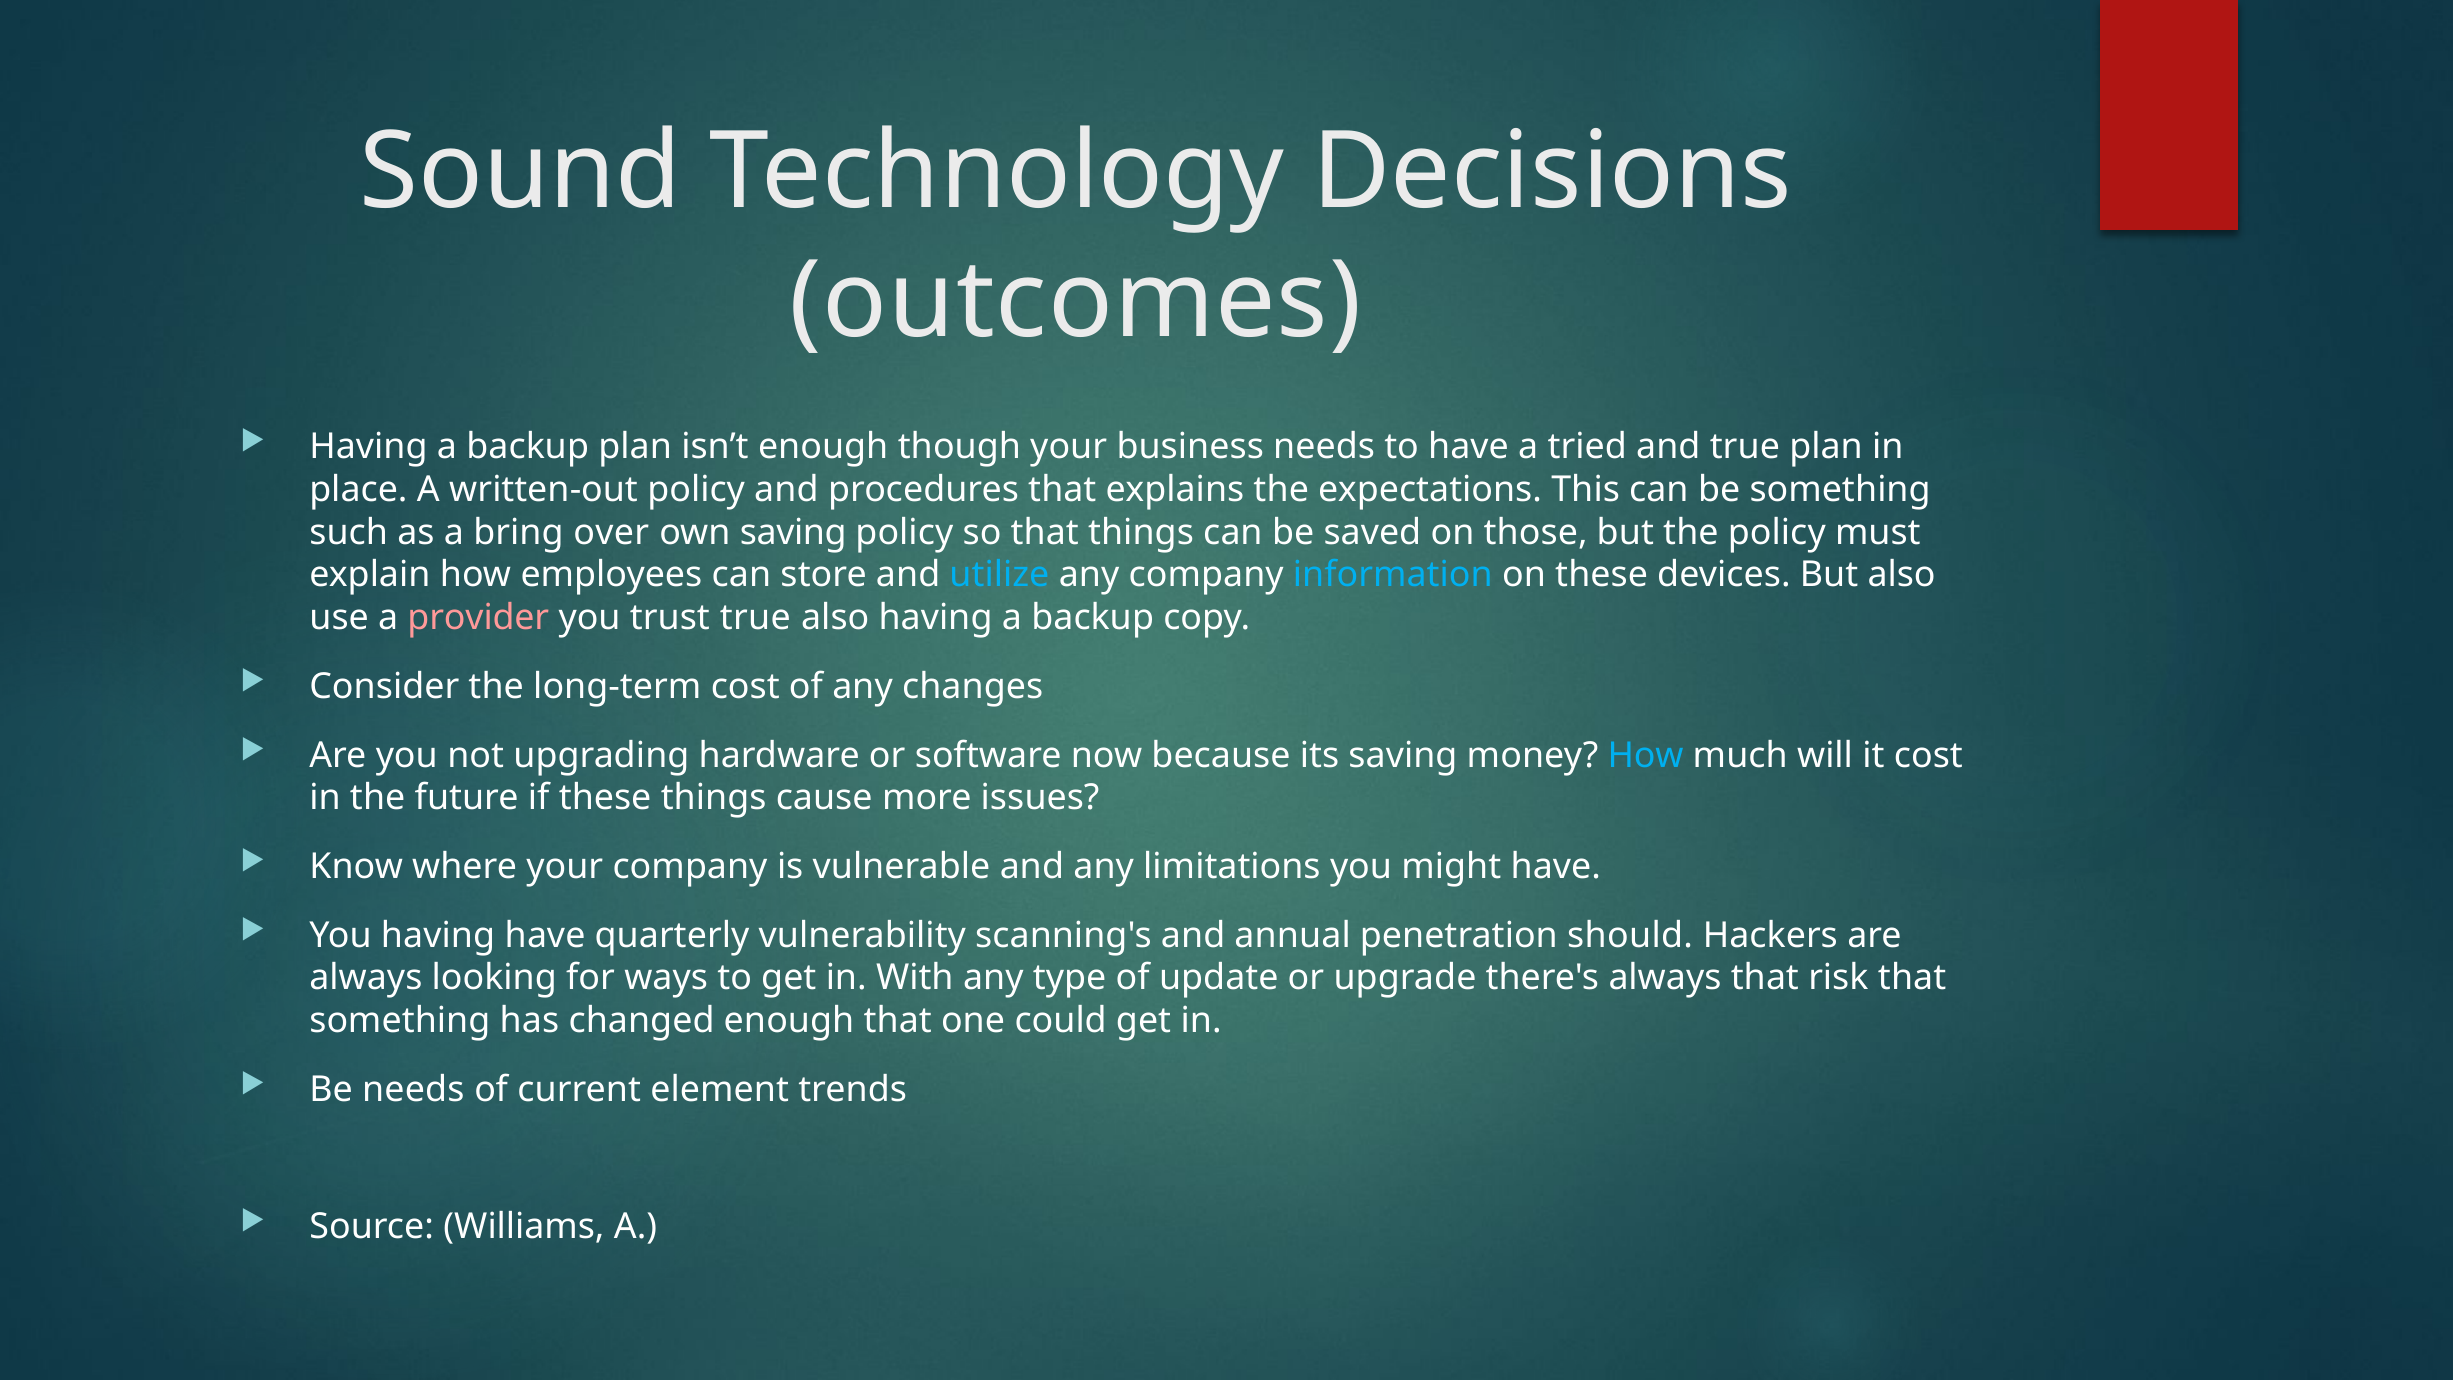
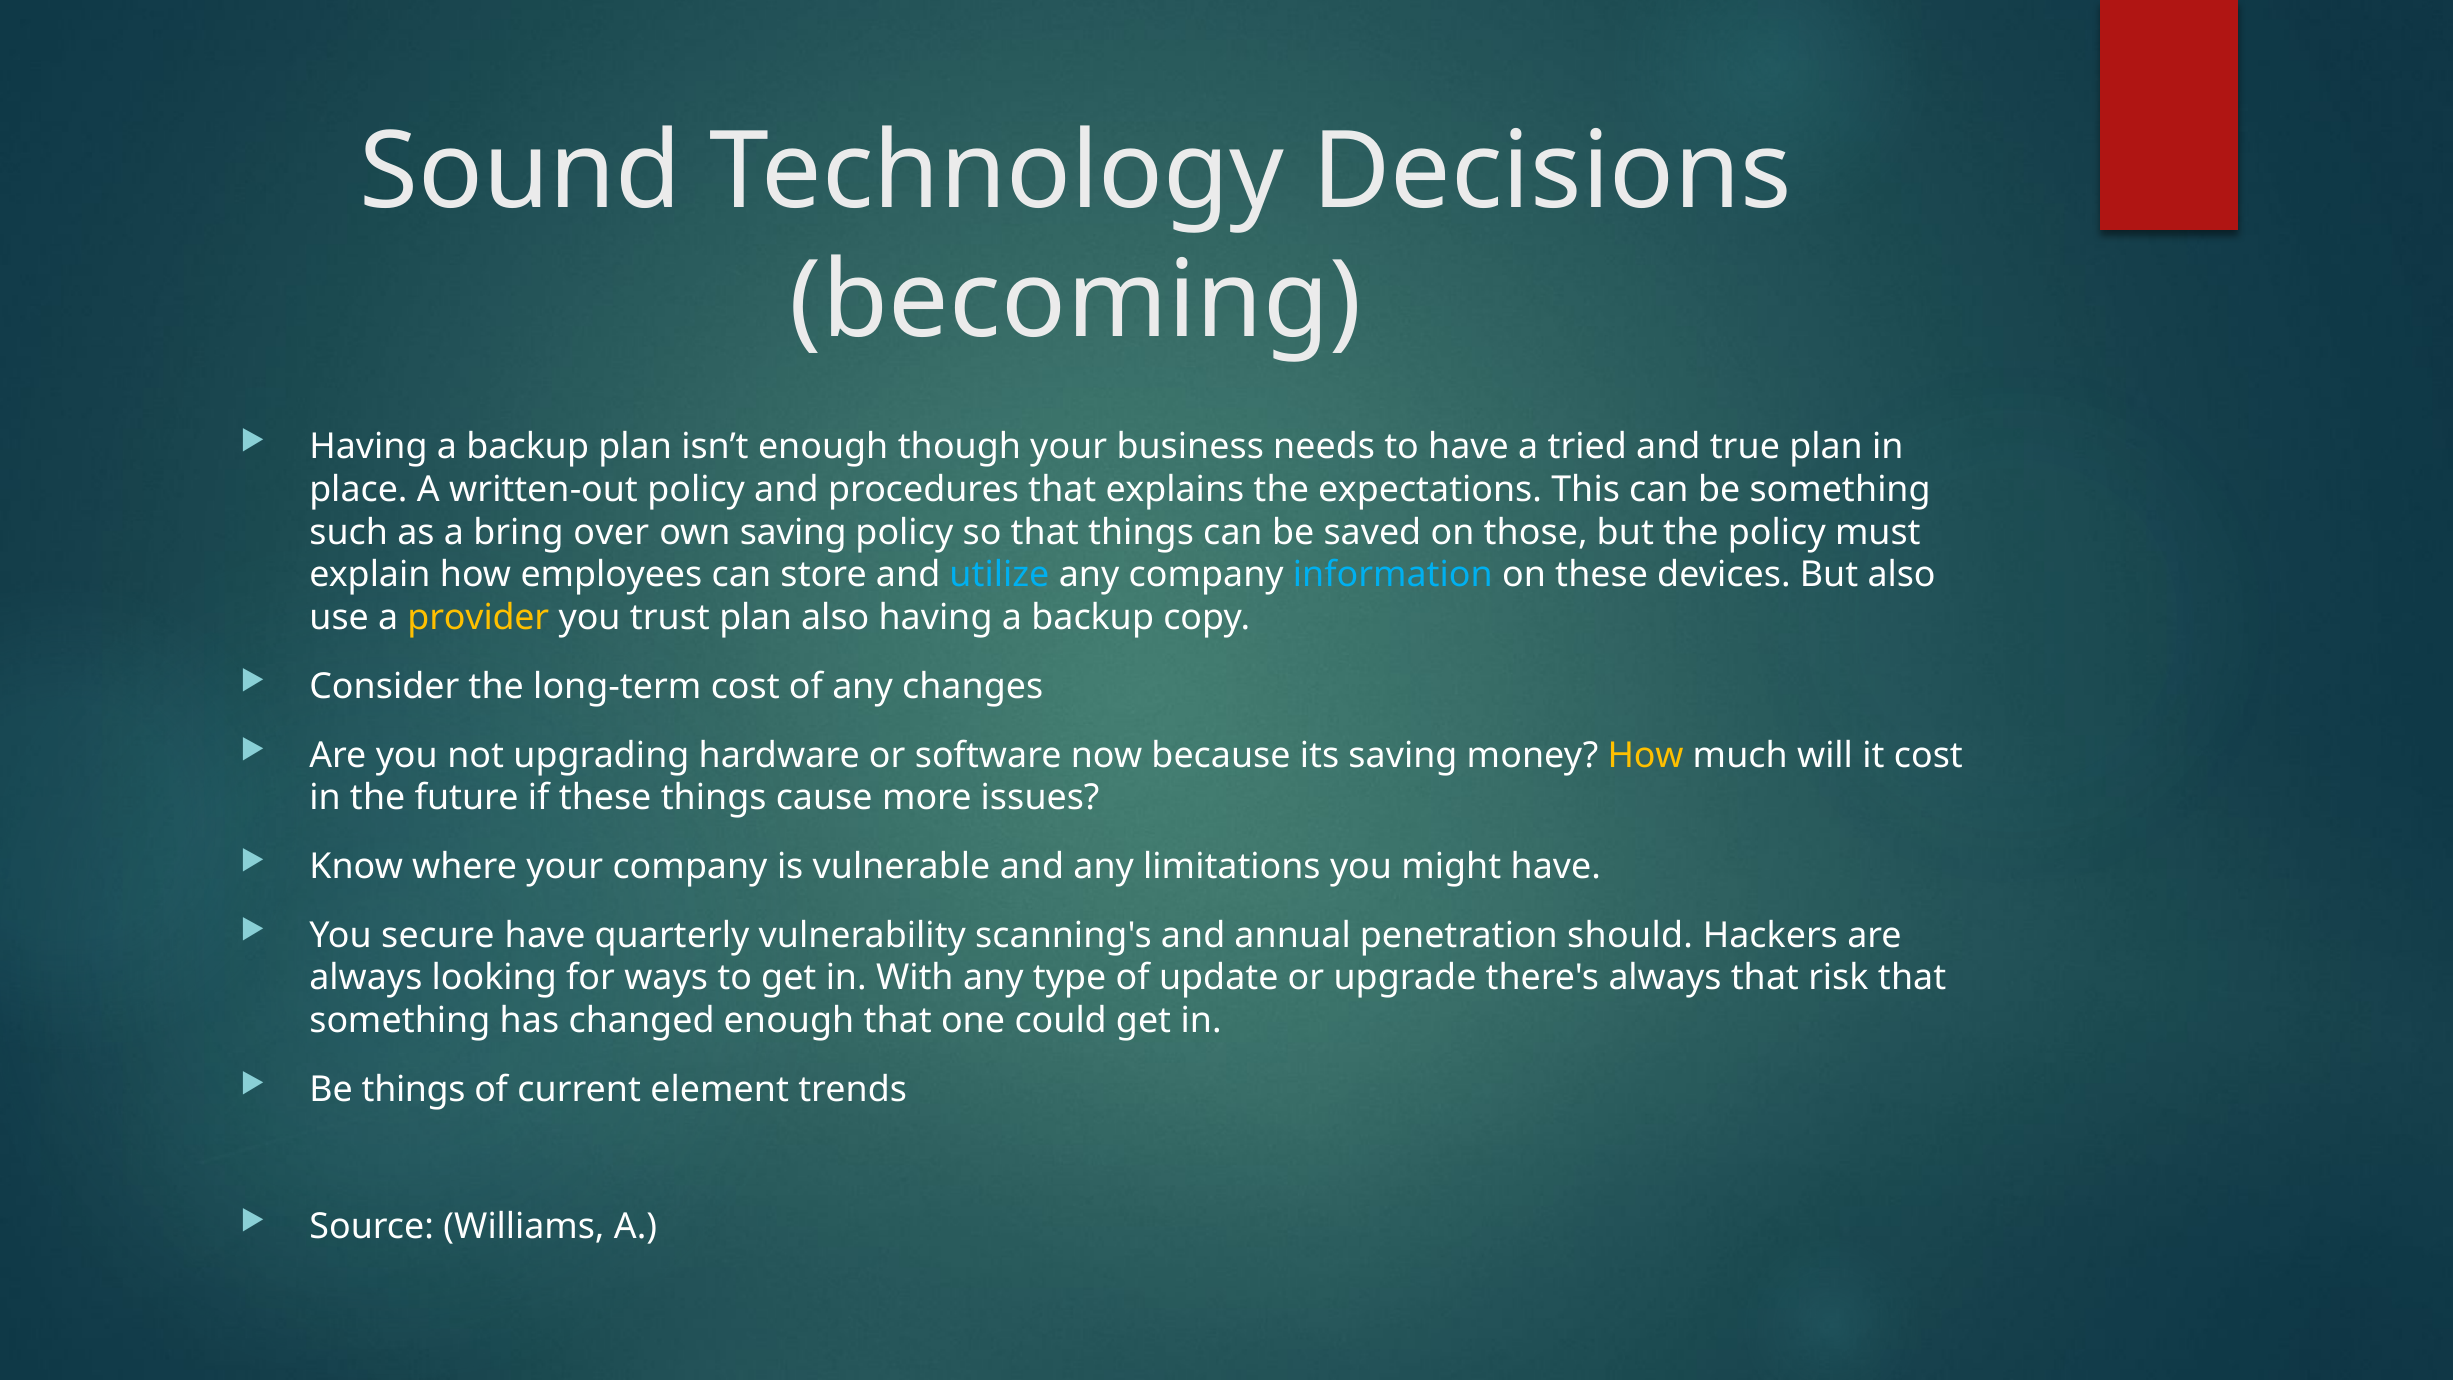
outcomes: outcomes -> becoming (1076, 301)
provider colour: pink -> yellow (478, 618)
trust true: true -> plan (756, 618)
How colour: light blue -> yellow (1646, 755)
You having: having -> secure (438, 935)
Be needs: needs -> things (414, 1089)
